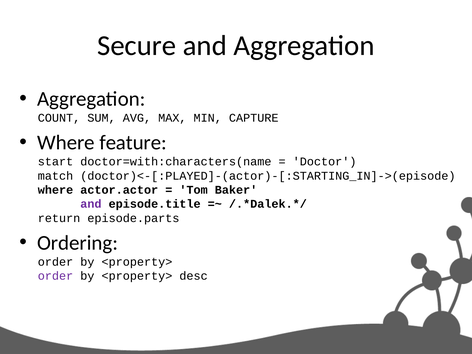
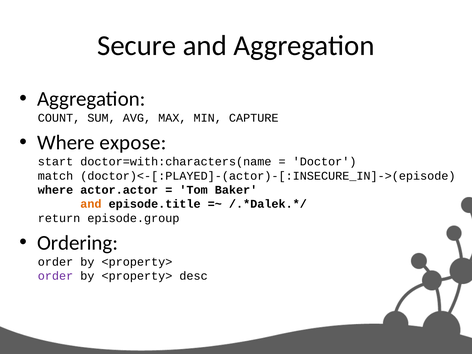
feature: feature -> expose (133, 143)
doctor)<-[:PLAYED]-(actor)-[:STARTING_IN]->(episode: doctor)<-[:PLAYED]-(actor)-[:STARTING_IN]->(episode -> doctor)<-[:PLAYED]-(actor)-[:INSECURE_IN]->(episode (268, 176)
and colour: purple -> orange (91, 204)
episode.parts: episode.parts -> episode.group (133, 218)
